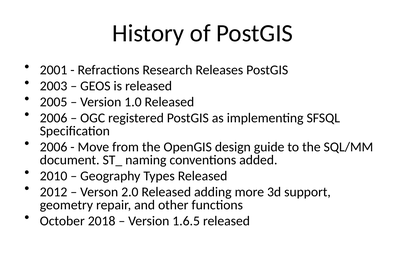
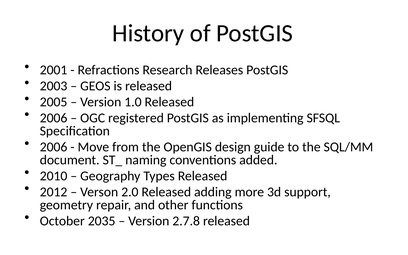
2018: 2018 -> 2035 (102, 221)
1.6.5: 1.6.5 -> 2.7.8 (186, 221)
